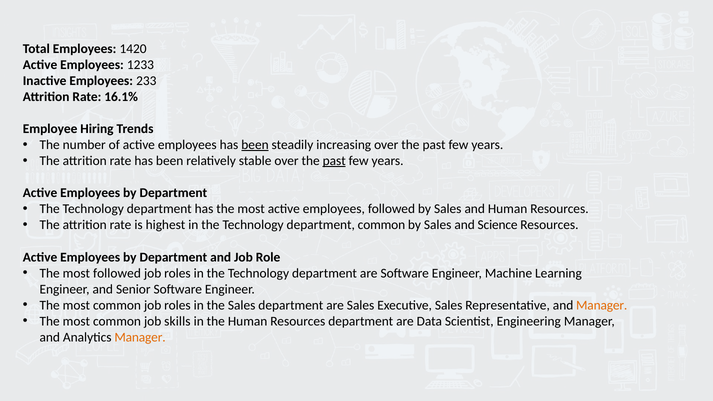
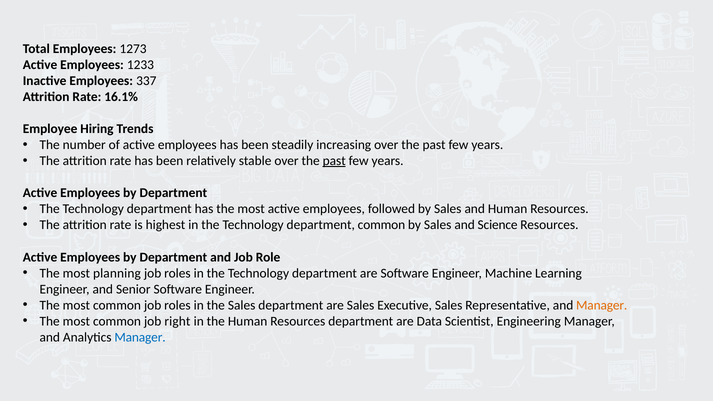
1420: 1420 -> 1273 (133, 49)
233: 233 -> 337 (146, 81)
been underline: present -> none (255, 145)
most followed: followed -> planning (117, 273)
skills: skills -> right (177, 321)
Manager colour: orange -> blue (140, 337)
